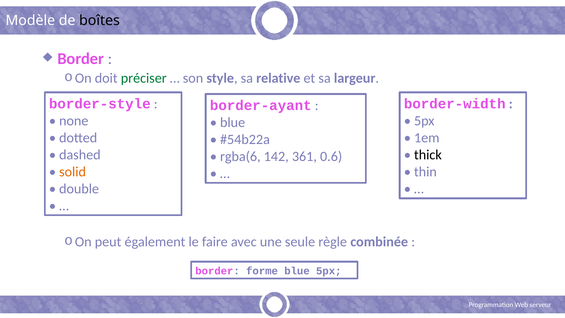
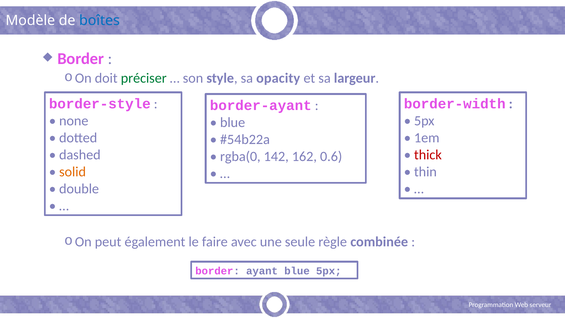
boîtes colour: black -> blue (99, 20)
relative: relative -> opacity (278, 78)
thick colour: black -> red (428, 155)
rgba(6: rgba(6 -> rgba(0 (240, 156)
361: 361 -> 162 (304, 156)
forme: forme -> ayant (262, 271)
